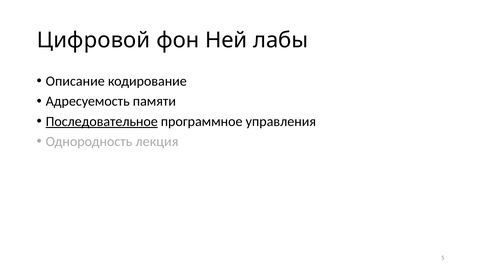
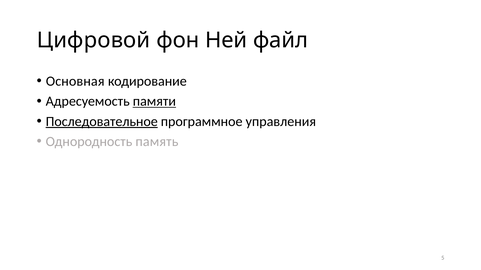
лабы: лабы -> файл (281, 40)
Описание: Описание -> Основная (75, 81)
памяти underline: none -> present (154, 101)
лекция: лекция -> память (157, 142)
